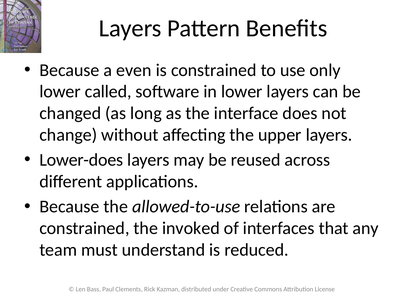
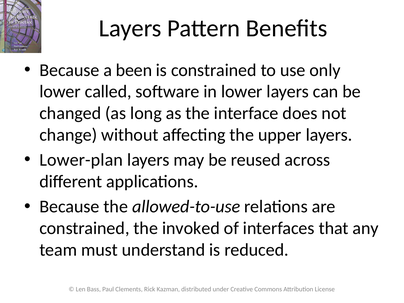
even: even -> been (134, 70)
Lower-does: Lower-does -> Lower-plan (81, 160)
